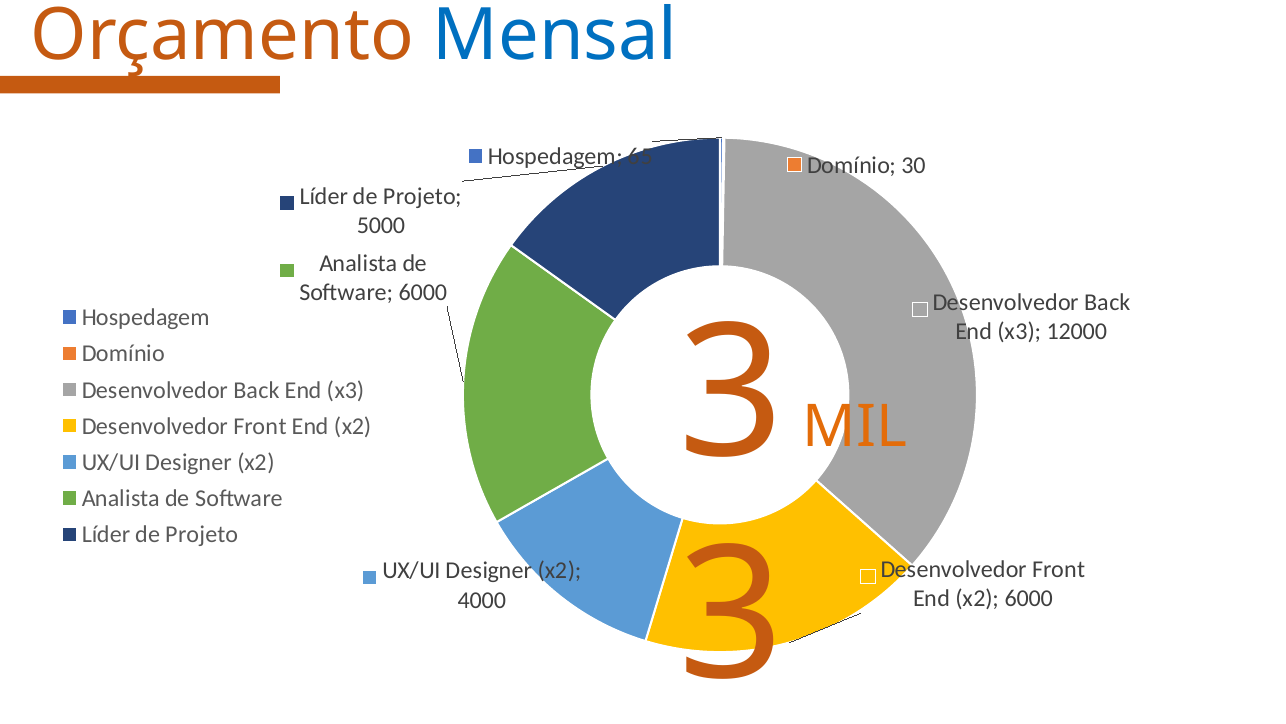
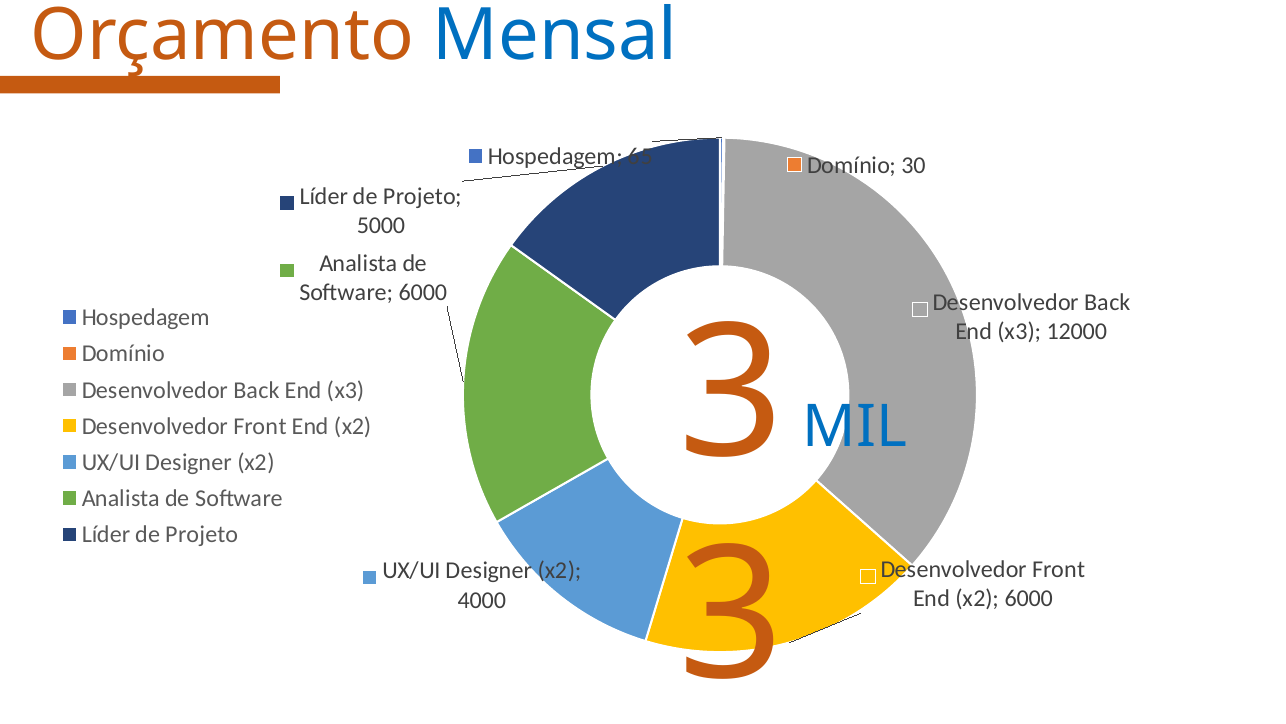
MIL colour: orange -> blue (855, 427)
